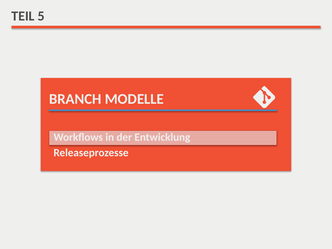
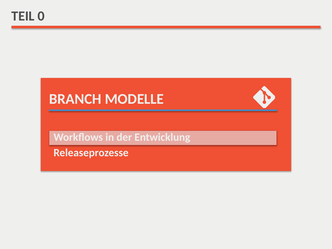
5: 5 -> 0 (41, 16)
